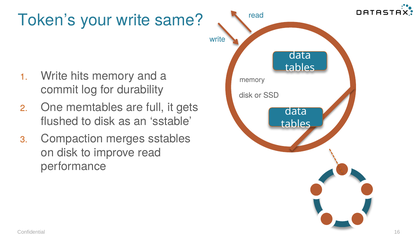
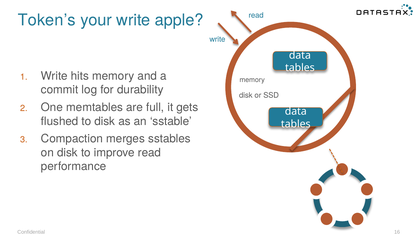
same: same -> apple (179, 20)
